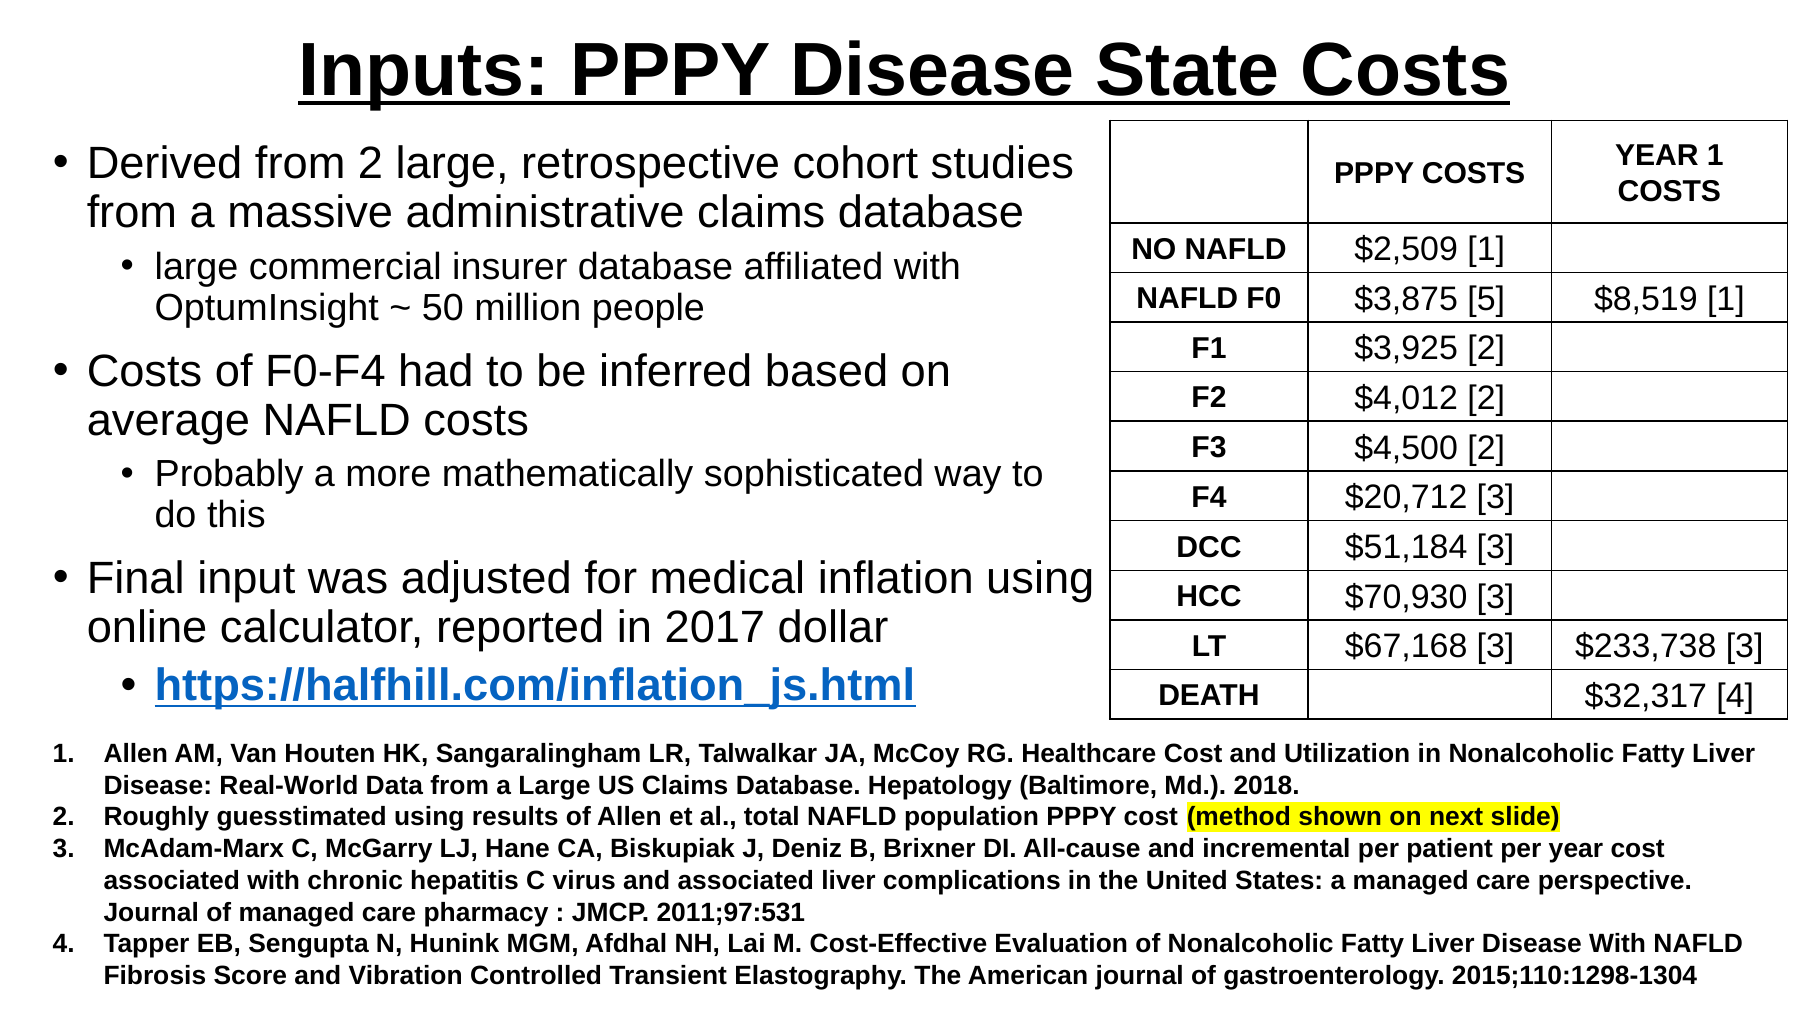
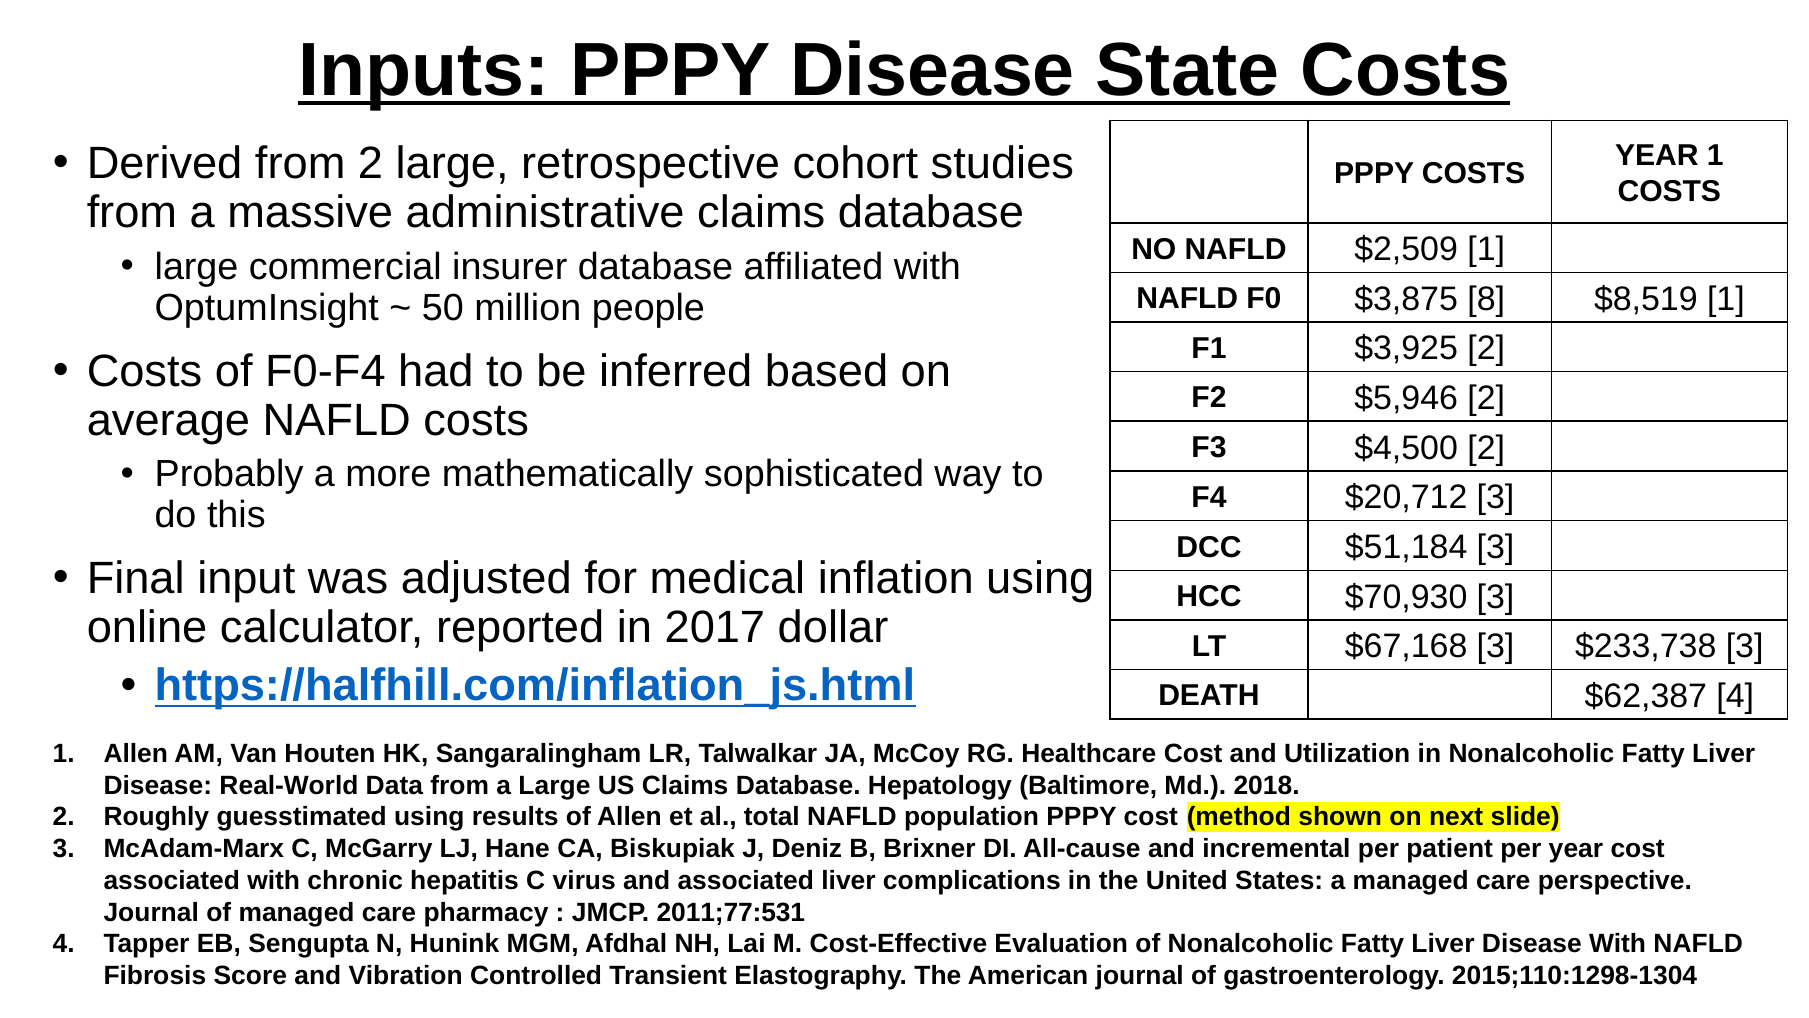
5: 5 -> 8 (1486, 299)
$4,012: $4,012 -> $5,946 (1406, 398)
$32,317: $32,317 -> $62,387 (1646, 696)
2011;97:531: 2011;97:531 -> 2011;77:531 (731, 912)
